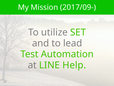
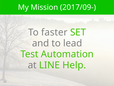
utilize: utilize -> faster (54, 32)
